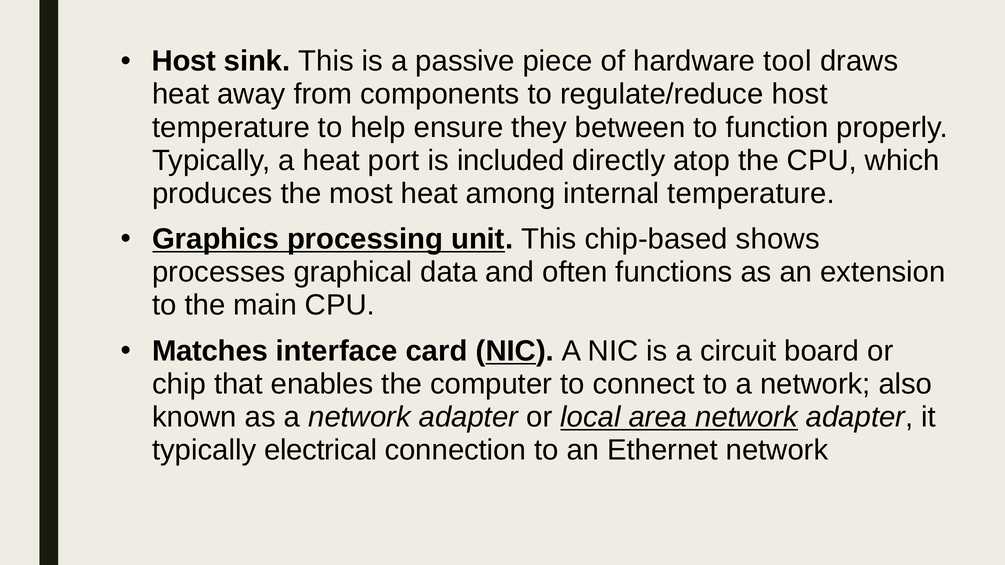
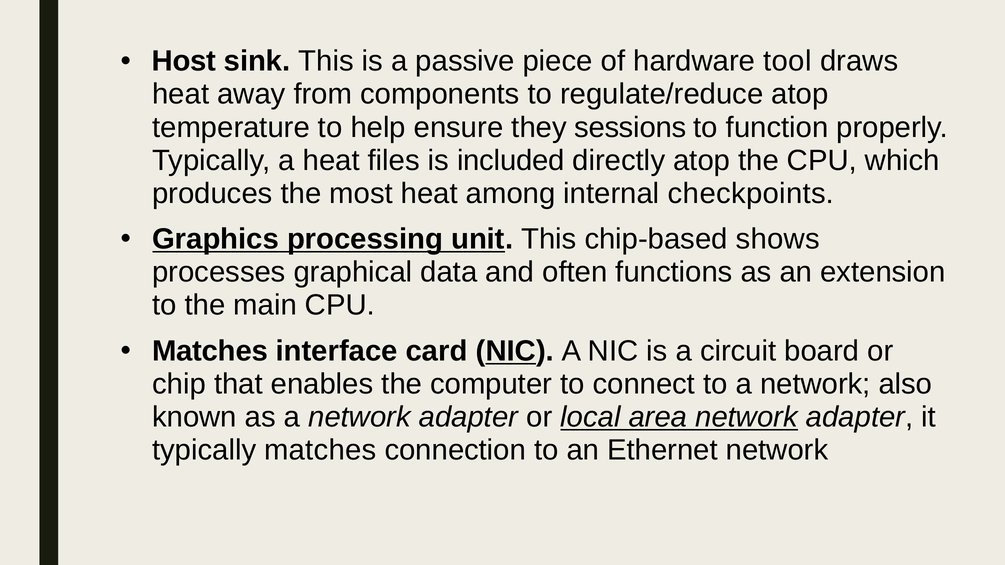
regulate/reduce host: host -> atop (800, 94)
between: between -> sessions (630, 127)
port: port -> files (394, 161)
internal temperature: temperature -> checkpoints (751, 194)
typically electrical: electrical -> matches (320, 450)
